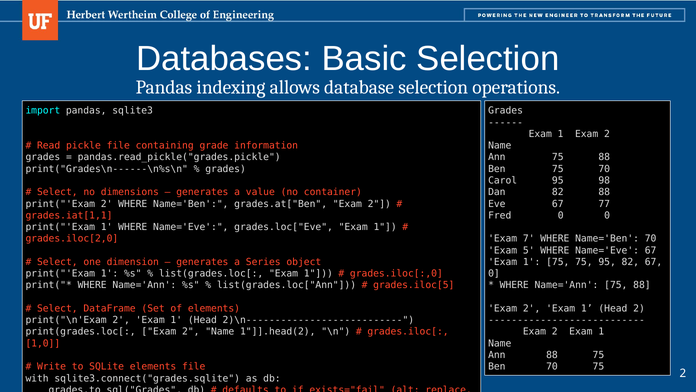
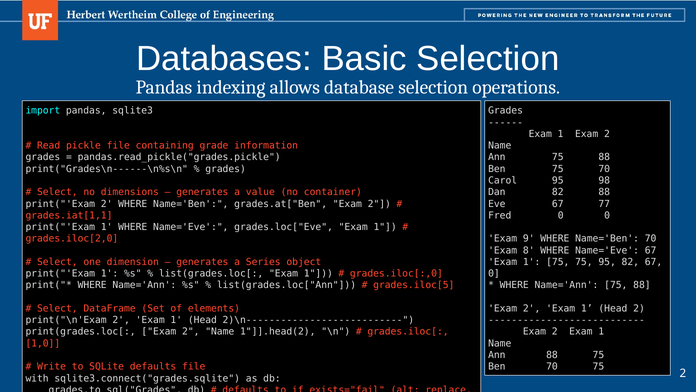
7: 7 -> 9 (529, 238)
5: 5 -> 8 (529, 250)
SQLite elements: elements -> defaults (153, 366)
